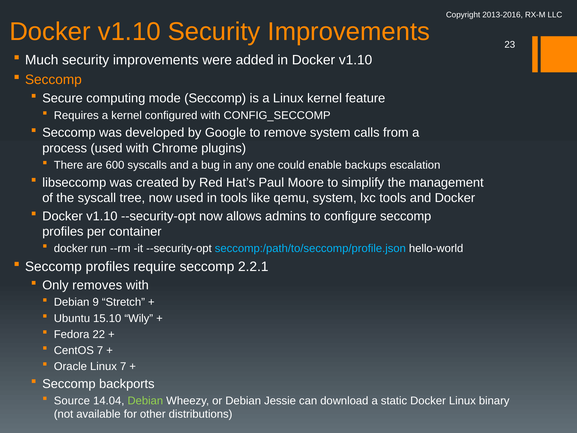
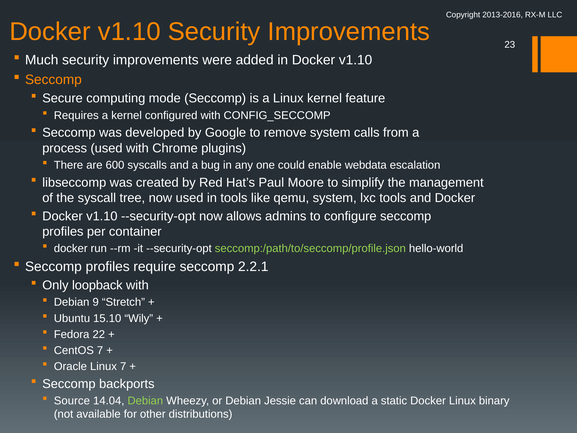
backups: backups -> webdata (366, 165)
seccomp:/path/to/seccomp/profile.json colour: light blue -> light green (310, 248)
removes: removes -> loopback (97, 285)
